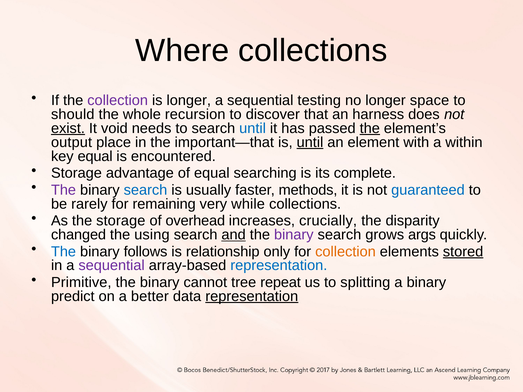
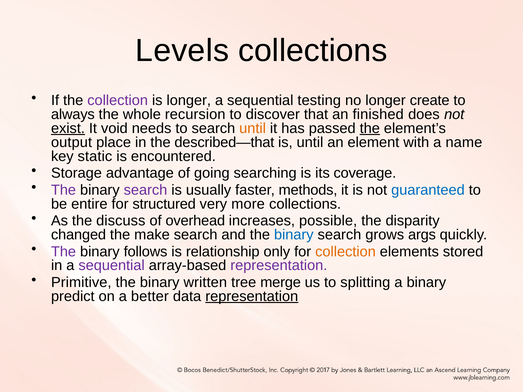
Where: Where -> Levels (182, 51)
space: space -> create (430, 101)
should: should -> always (73, 114)
harness: harness -> finished (378, 114)
until colour: blue -> orange (253, 128)
important—that: important—that -> described—that (224, 142)
until underline: present -> none (310, 142)
within: within -> name (464, 142)
key equal: equal -> static (95, 156)
of equal: equal -> going (212, 173)
complete: complete -> coverage (365, 173)
search colour: blue -> purple (145, 190)
rarely: rarely -> entire (89, 204)
remaining: remaining -> structured (164, 204)
while: while -> more (248, 204)
the storage: storage -> discuss (121, 221)
crucially: crucially -> possible (328, 221)
using: using -> make (152, 235)
and underline: present -> none (234, 235)
binary colour: purple -> blue (294, 235)
The colour: blue -> purple (63, 252)
stored underline: present -> none (463, 252)
representation colour: blue -> purple (279, 266)
cannot: cannot -> written (205, 283)
repeat: repeat -> merge (281, 283)
